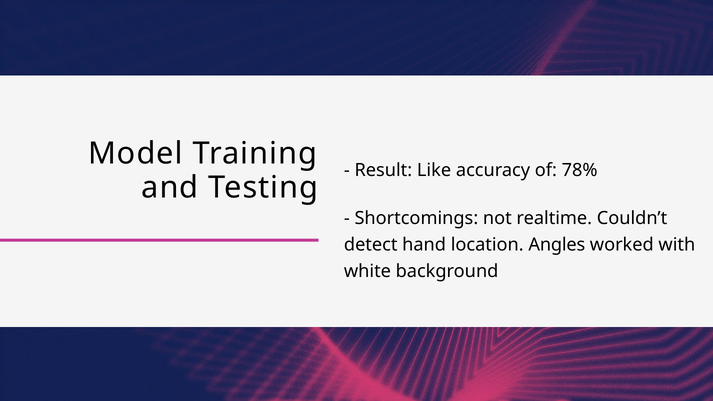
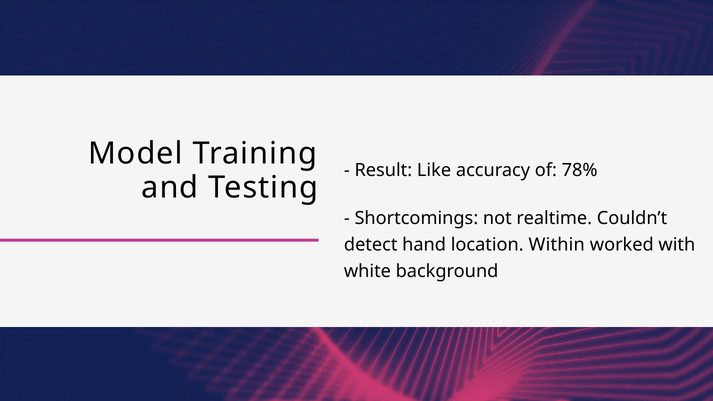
Angles: Angles -> Within (557, 245)
